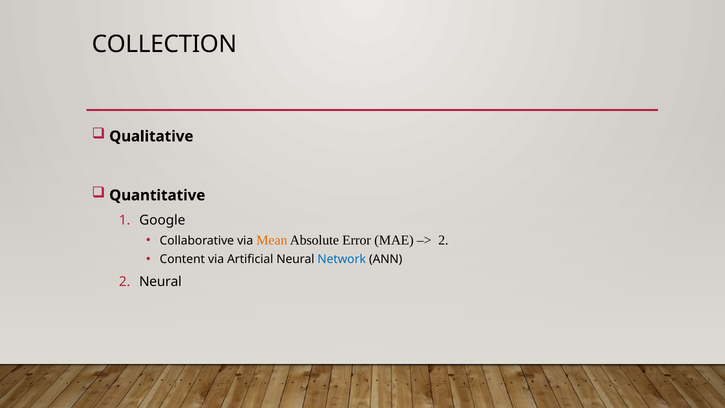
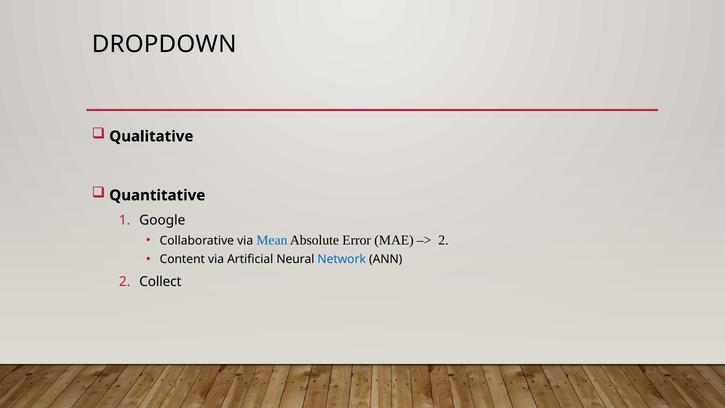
COLLECTION: COLLECTION -> DROPDOWN (164, 44)
Mean colour: orange -> blue (272, 240)
2 Neural: Neural -> Collect (160, 282)
